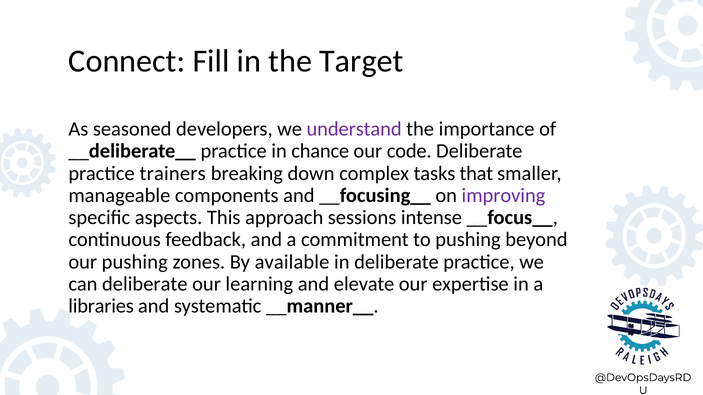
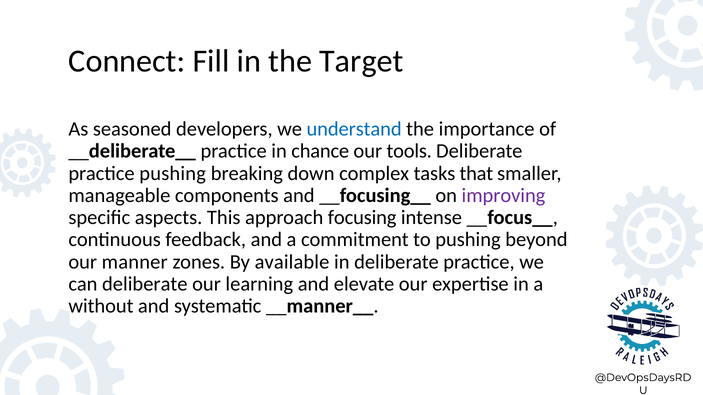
understand colour: purple -> blue (354, 129)
code: code -> tools (409, 151)
practice trainers: trainers -> pushing (173, 174)
sessions: sessions -> focusing (362, 218)
our pushing: pushing -> manner (135, 262)
libraries: libraries -> without (101, 306)
